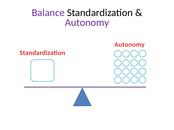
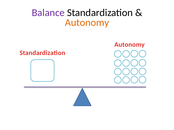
Autonomy colour: purple -> orange (87, 23)
